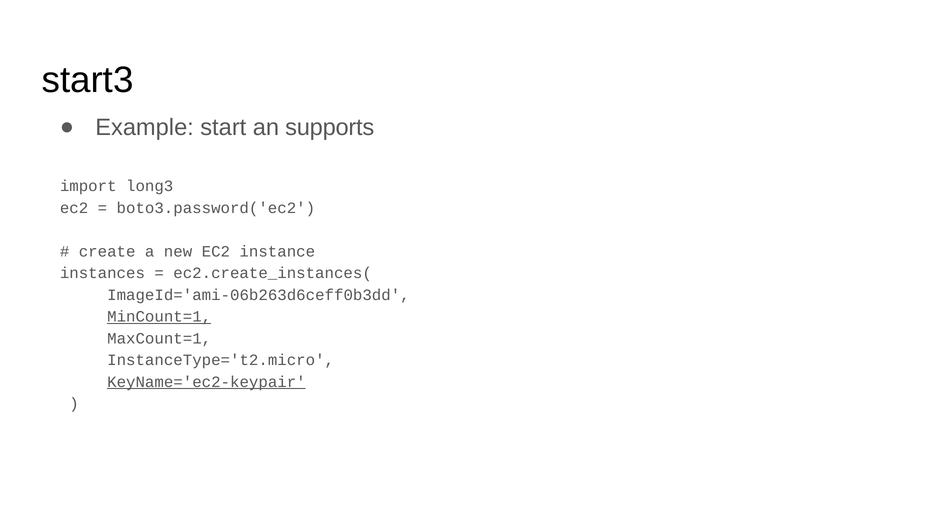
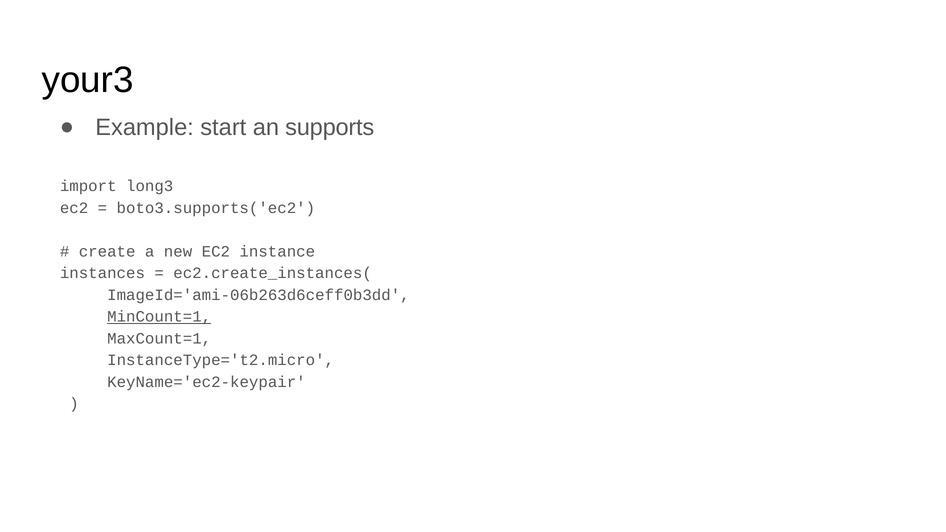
start3: start3 -> your3 (88, 80)
boto3.password('ec2: boto3.password('ec2 -> boto3.supports('ec2 (216, 208)
KeyName='ec2-keypair underline: present -> none (206, 382)
